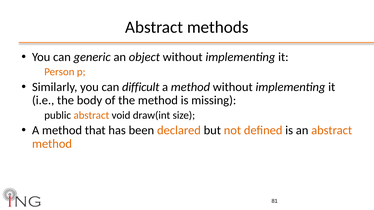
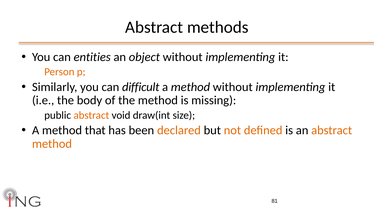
generic: generic -> entities (92, 57)
